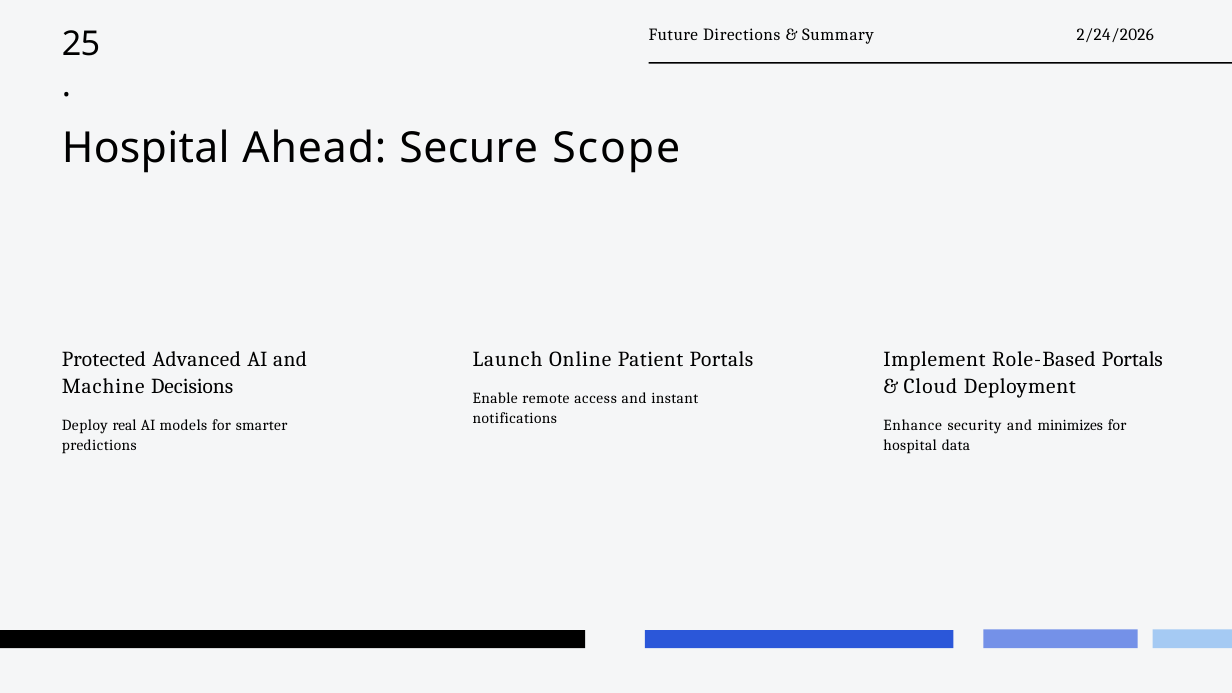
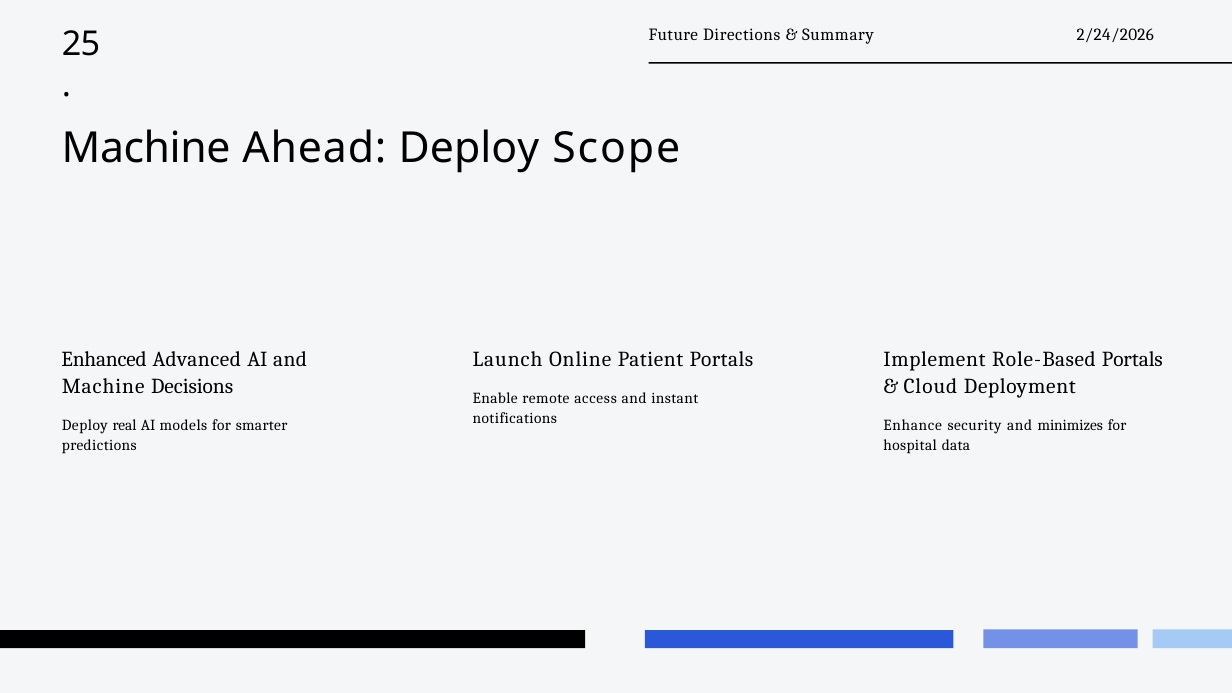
Hospital: Hospital -> Machine (146, 148)
Ahead Secure: Secure -> Deploy (469, 148)
Protected: Protected -> Enhanced (104, 359)
